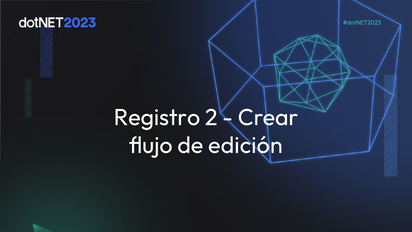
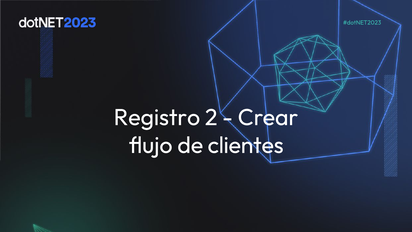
edición: edición -> clientes (246, 145)
